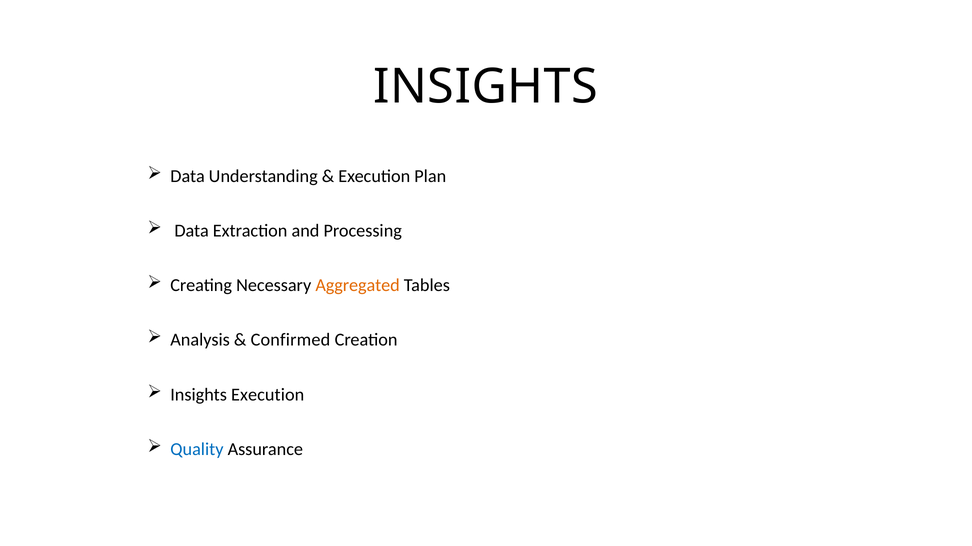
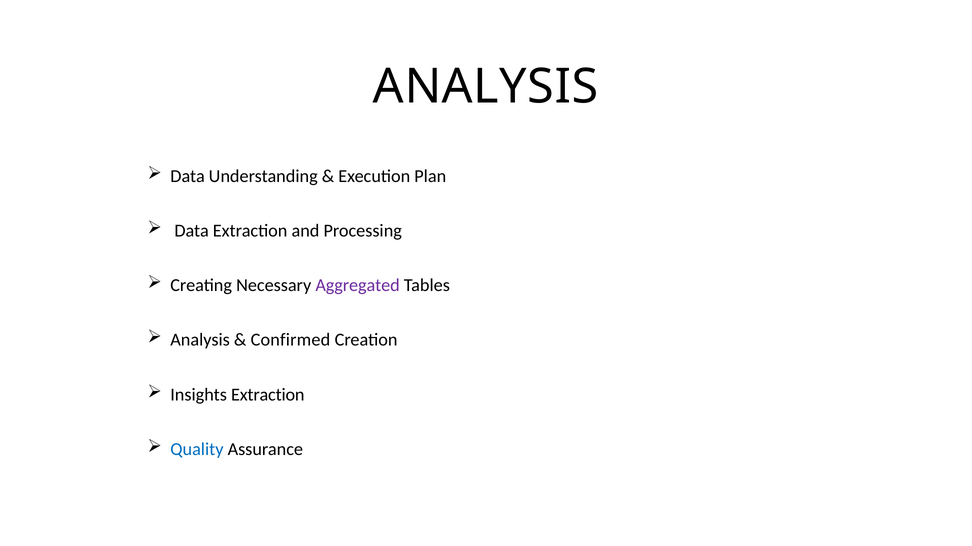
INSIGHTS: INSIGHTS -> ANALYSIS (486, 87)
Aggregated colour: orange -> purple (358, 286)
Insights Execution: Execution -> Extraction (268, 395)
